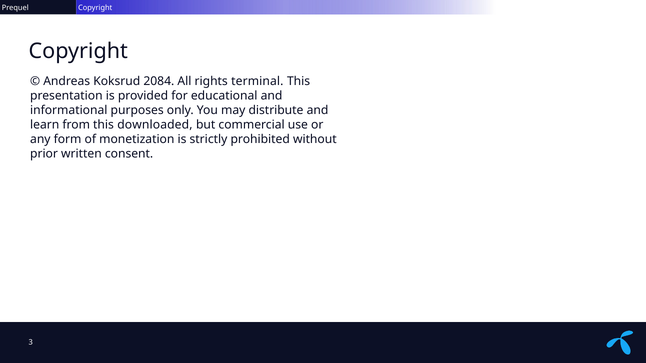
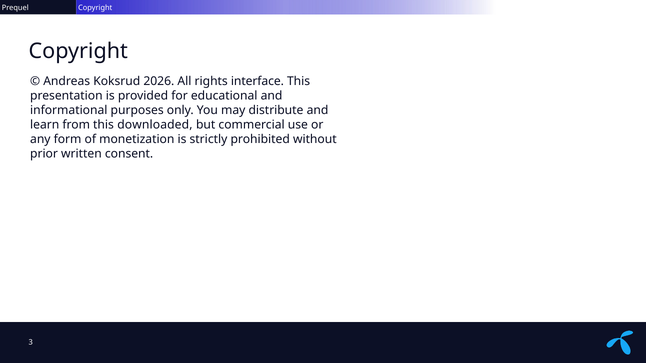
2084: 2084 -> 2026 (159, 81)
terminal: terminal -> interface (257, 81)
